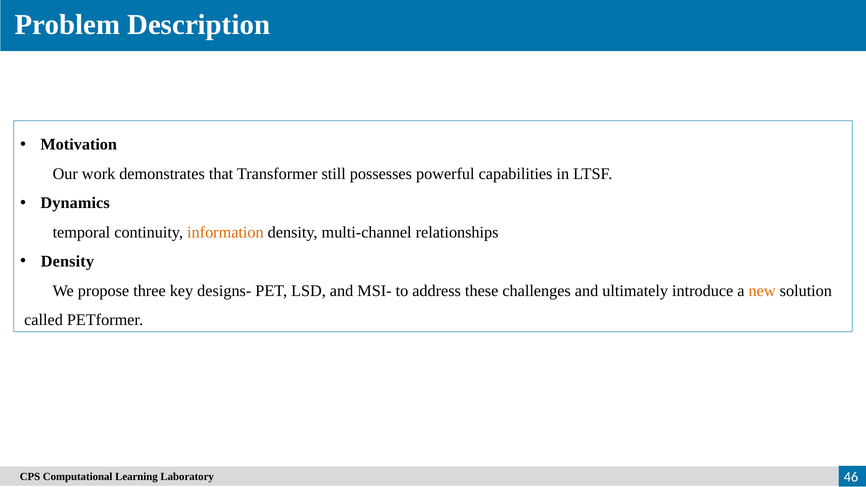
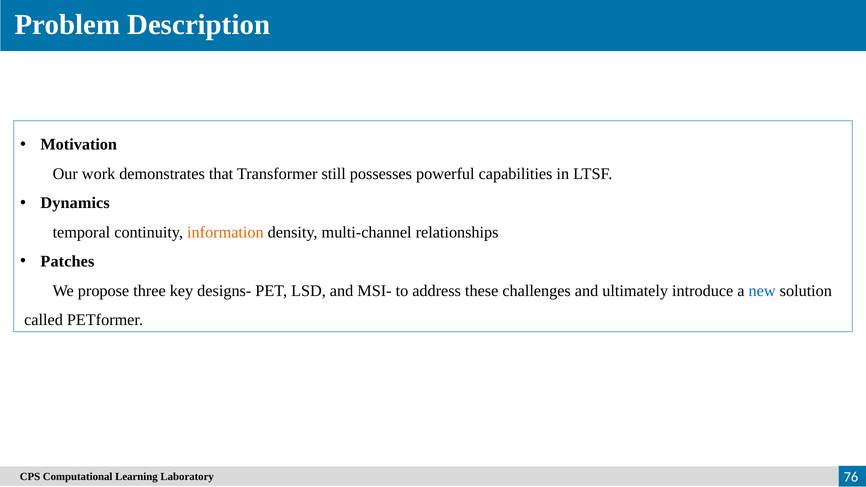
Density: Density -> Patches (67, 262)
new colour: orange -> blue (762, 291)
46: 46 -> 76 (851, 477)
